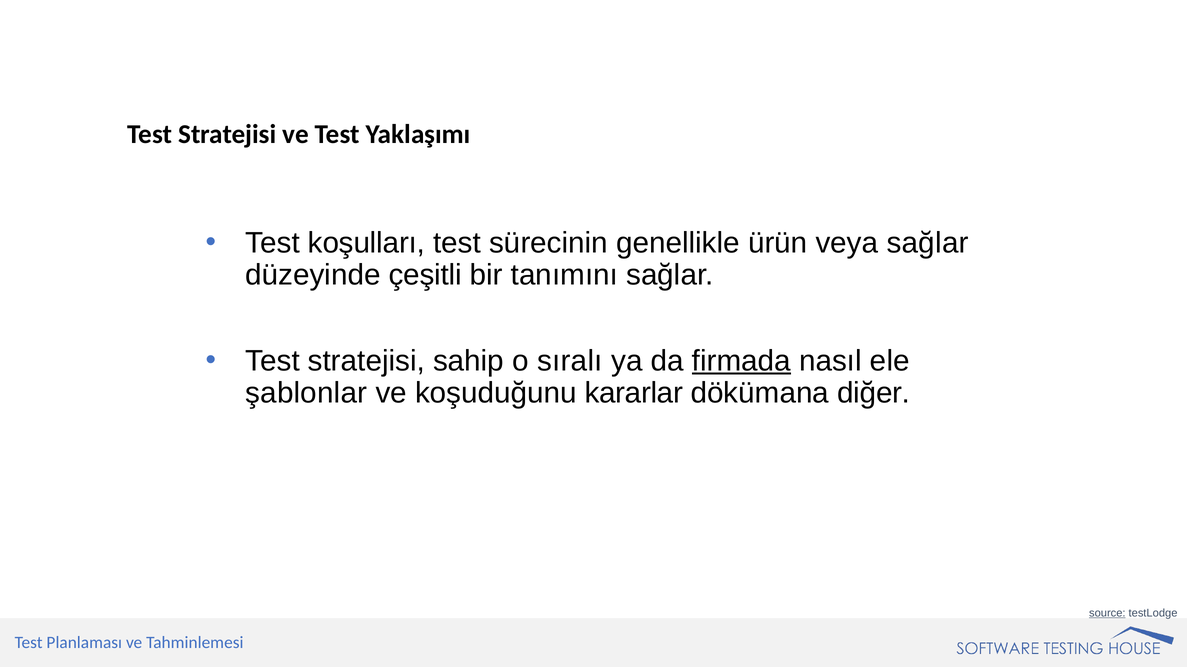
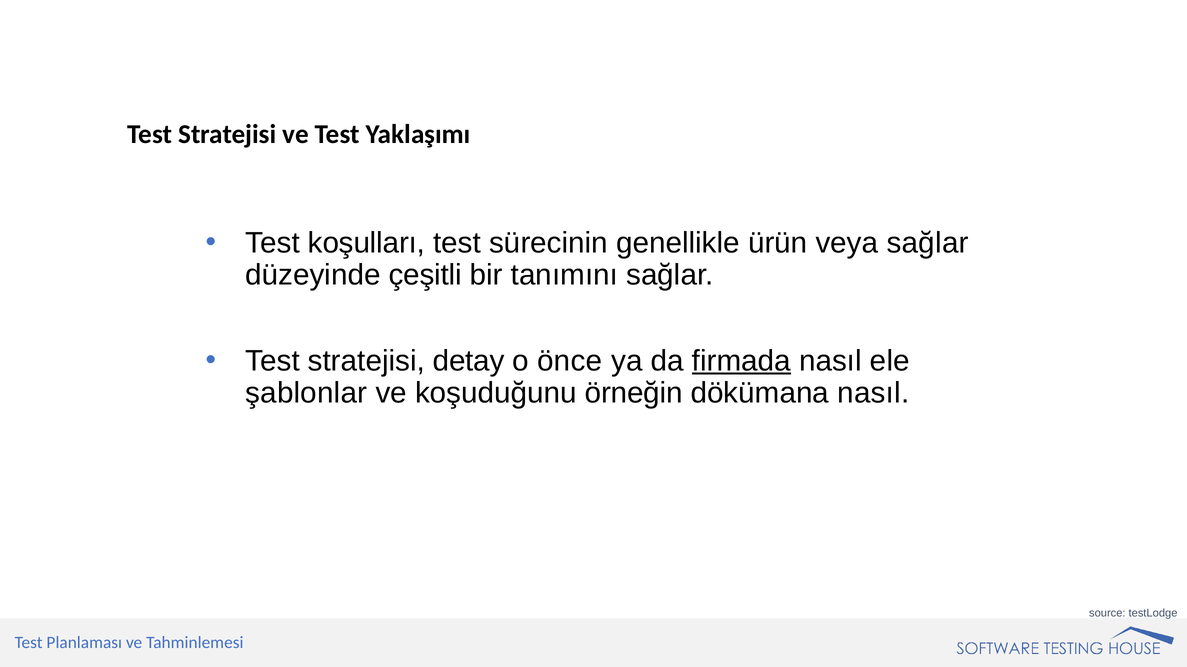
sahip: sahip -> detay (469, 361)
sıralı: sıralı -> önce (570, 361)
kararlar: kararlar -> örneğin (634, 393)
dökümana diğer: diğer -> nasıl (873, 393)
source underline: present -> none (1107, 614)
